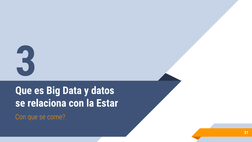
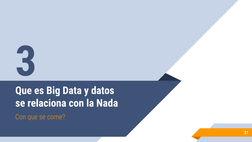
Estar: Estar -> Nada (107, 103)
